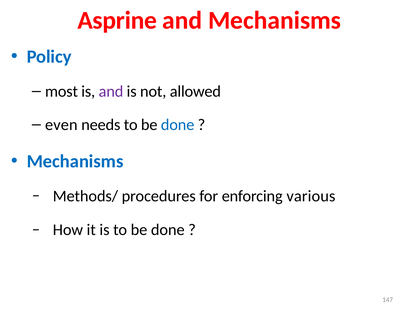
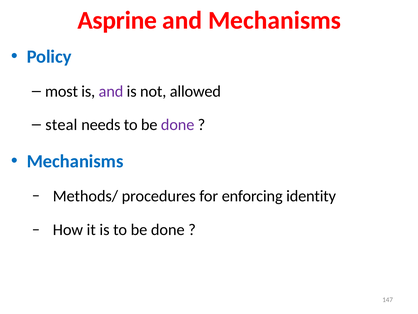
even: even -> steal (61, 124)
done colour: blue -> purple (178, 124)
various: various -> identity (311, 196)
